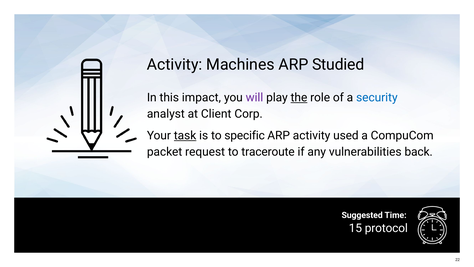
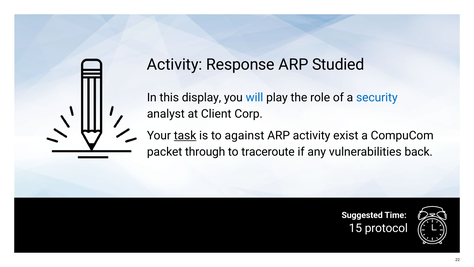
Machines: Machines -> Response (240, 65)
impact: impact -> display (201, 97)
will colour: purple -> blue (254, 97)
the underline: present -> none (299, 97)
specific: specific -> against (244, 135)
used: used -> exist (346, 135)
request: request -> through (205, 152)
